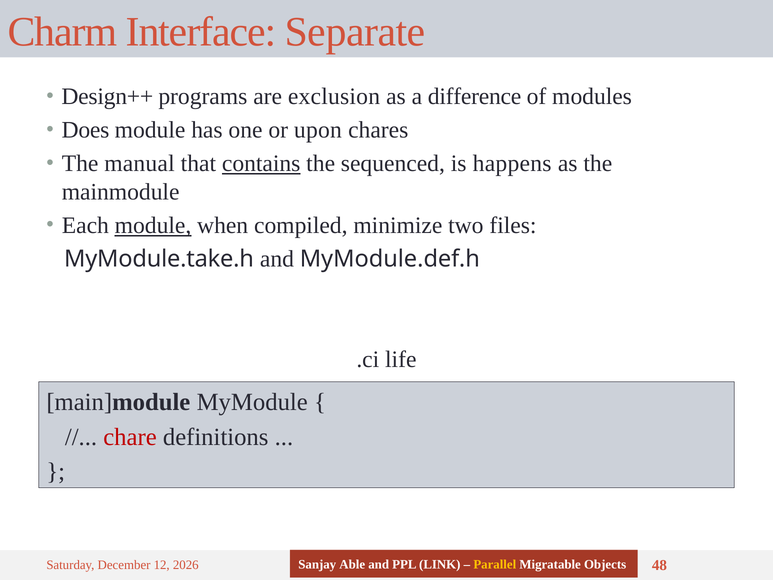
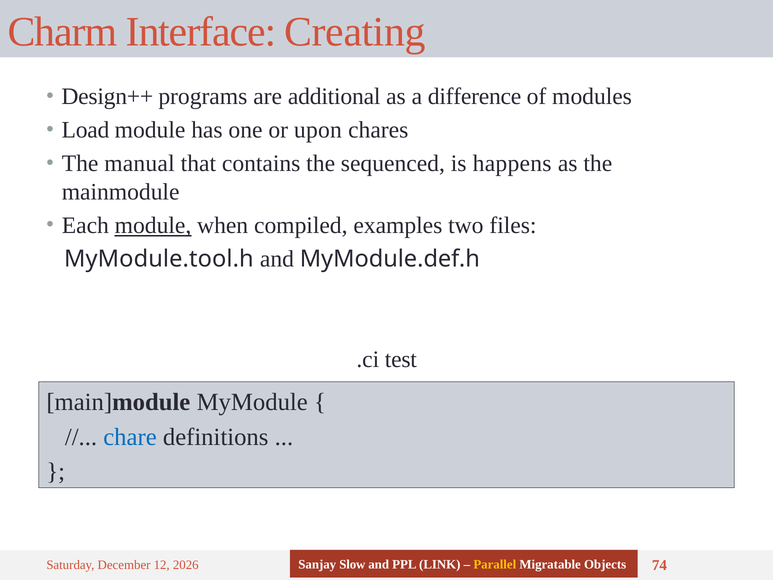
Separate: Separate -> Creating (355, 32)
exclusion: exclusion -> additional (334, 97)
Does: Does -> Load (86, 130)
contains underline: present -> none (261, 164)
minimize: minimize -> examples (398, 225)
MyModule.take.h: MyModule.take.h -> MyModule.tool.h (159, 259)
life: life -> test (401, 359)
chare colour: red -> blue (130, 437)
Able: Able -> Slow (352, 564)
48: 48 -> 74 (659, 565)
